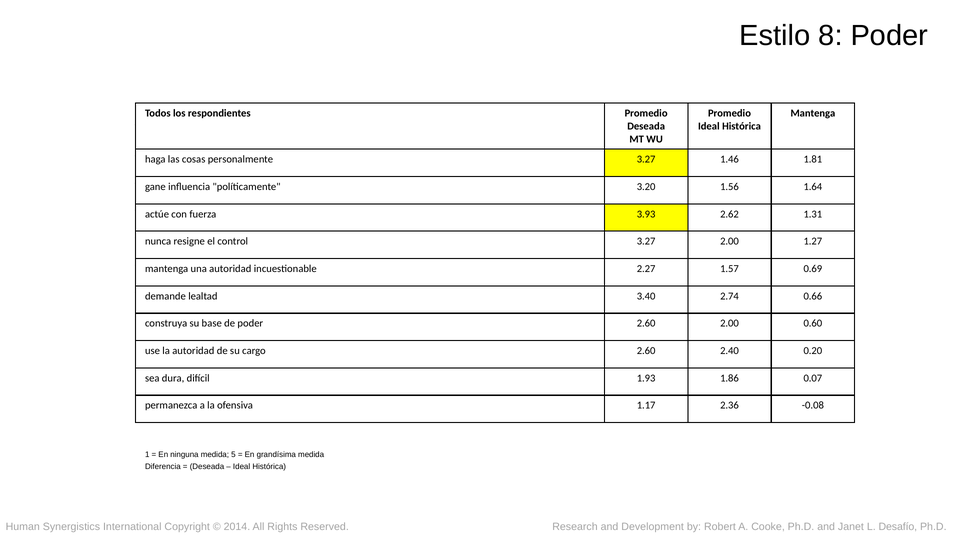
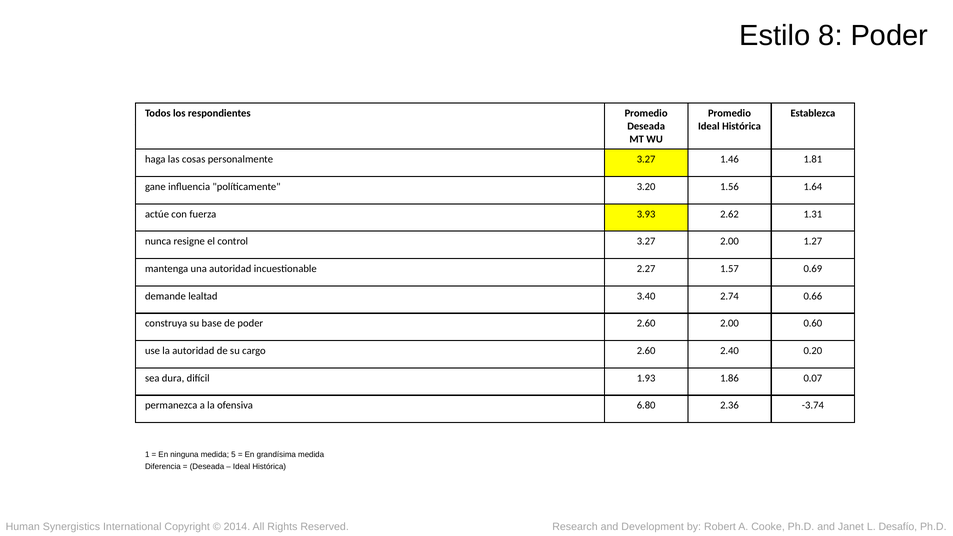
Mantenga: Mantenga -> Establezca (813, 113)
1.17: 1.17 -> 6.80 (646, 406)
-0.08: -0.08 -> -3.74 (813, 406)
